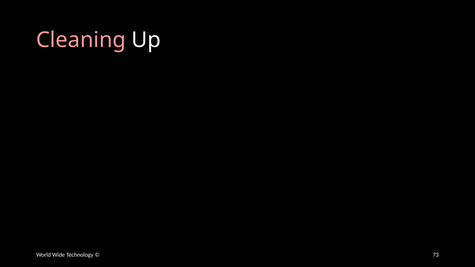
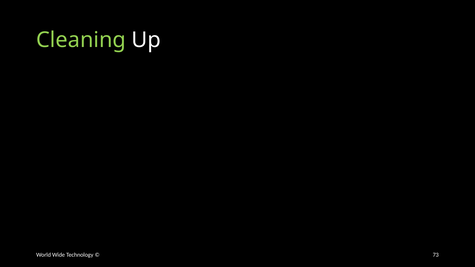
Cleaning colour: pink -> light green (81, 40)
